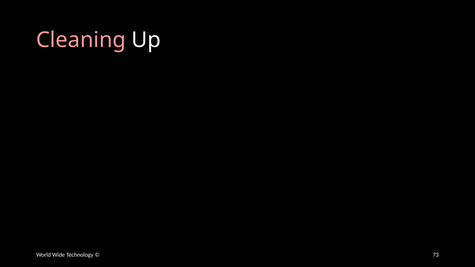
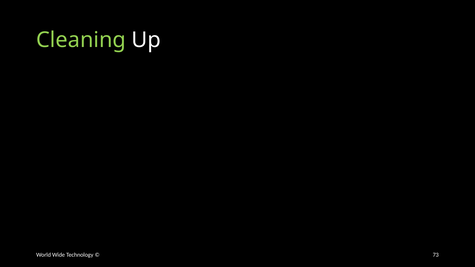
Cleaning colour: pink -> light green (81, 40)
